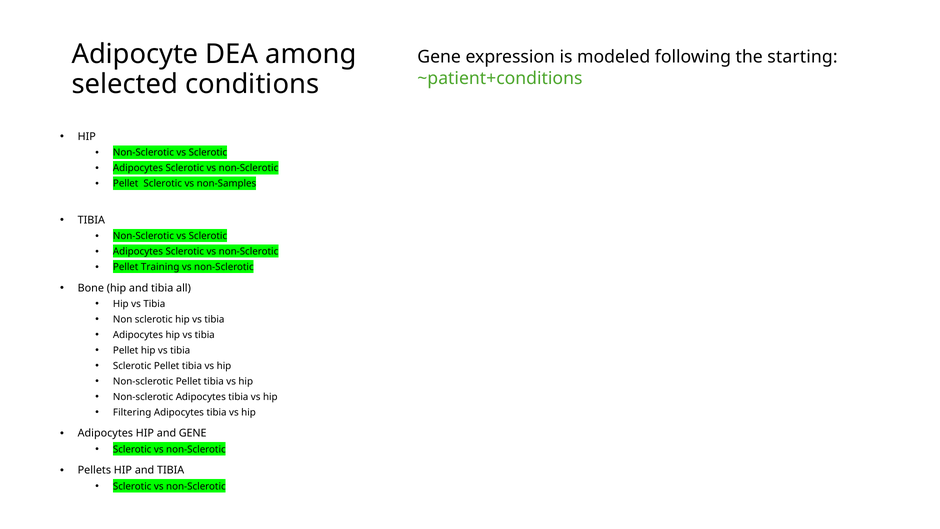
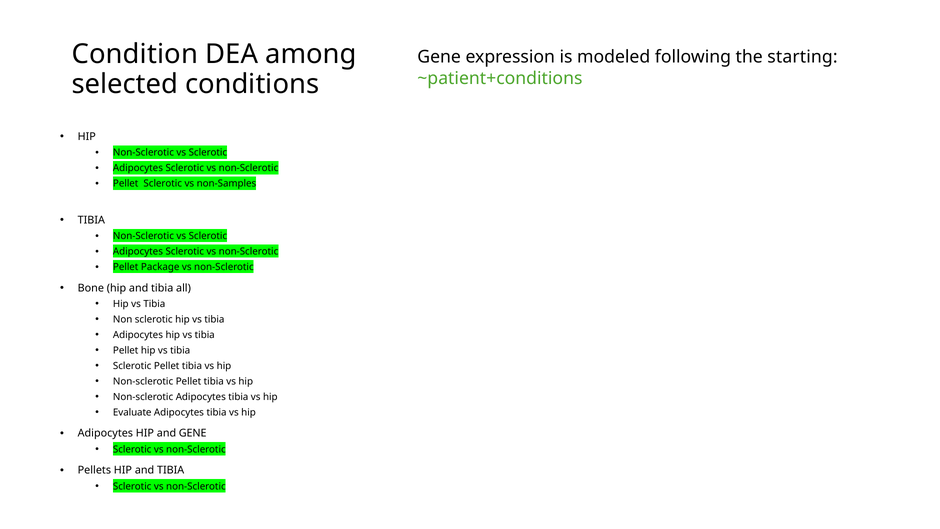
Adipocyte: Adipocyte -> Condition (135, 54)
Training: Training -> Package (160, 267)
Filtering: Filtering -> Evaluate (132, 412)
